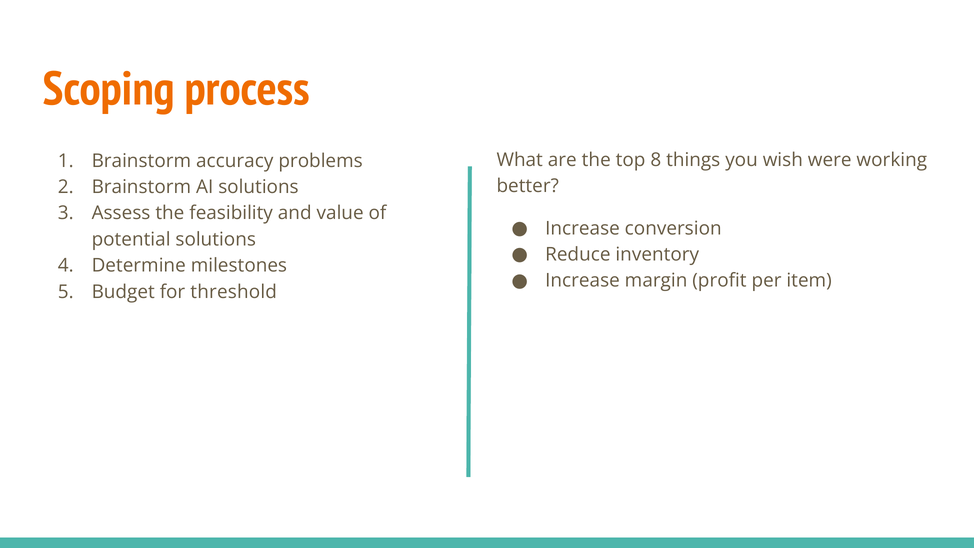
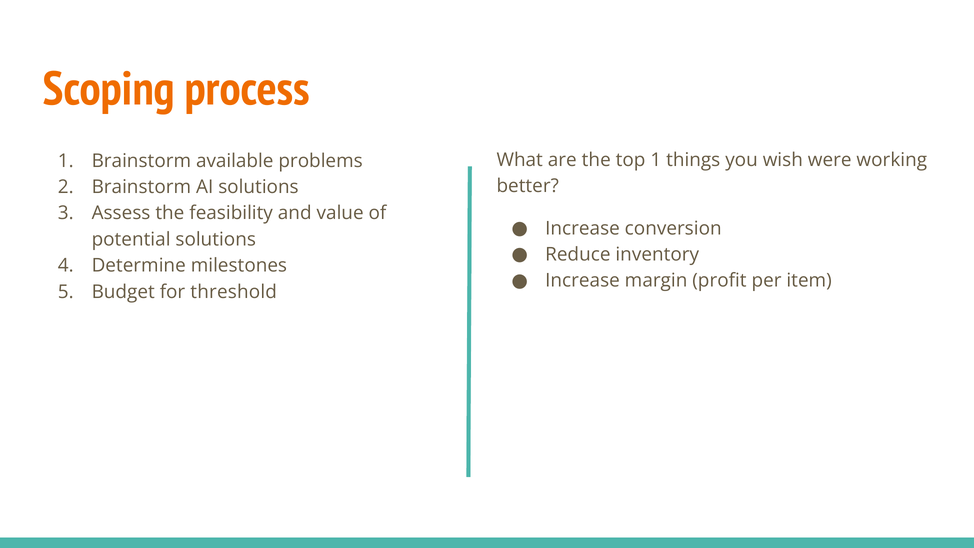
top 8: 8 -> 1 (656, 160)
accuracy: accuracy -> available (235, 161)
